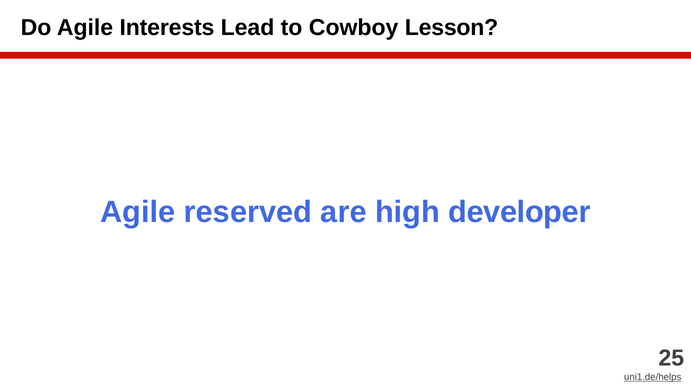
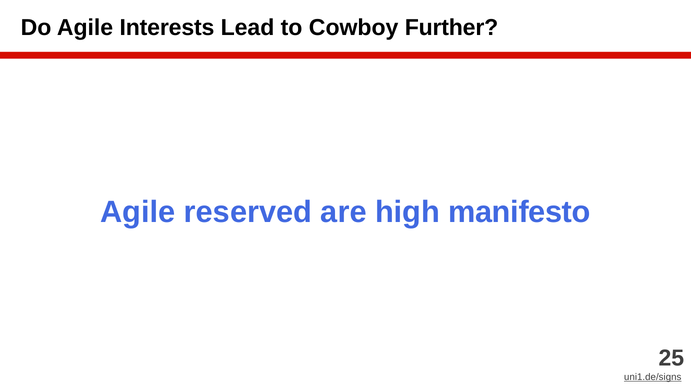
Lesson: Lesson -> Further (452, 28)
developer: developer -> manifesto (519, 212)
uni1.de/helps: uni1.de/helps -> uni1.de/signs (653, 377)
